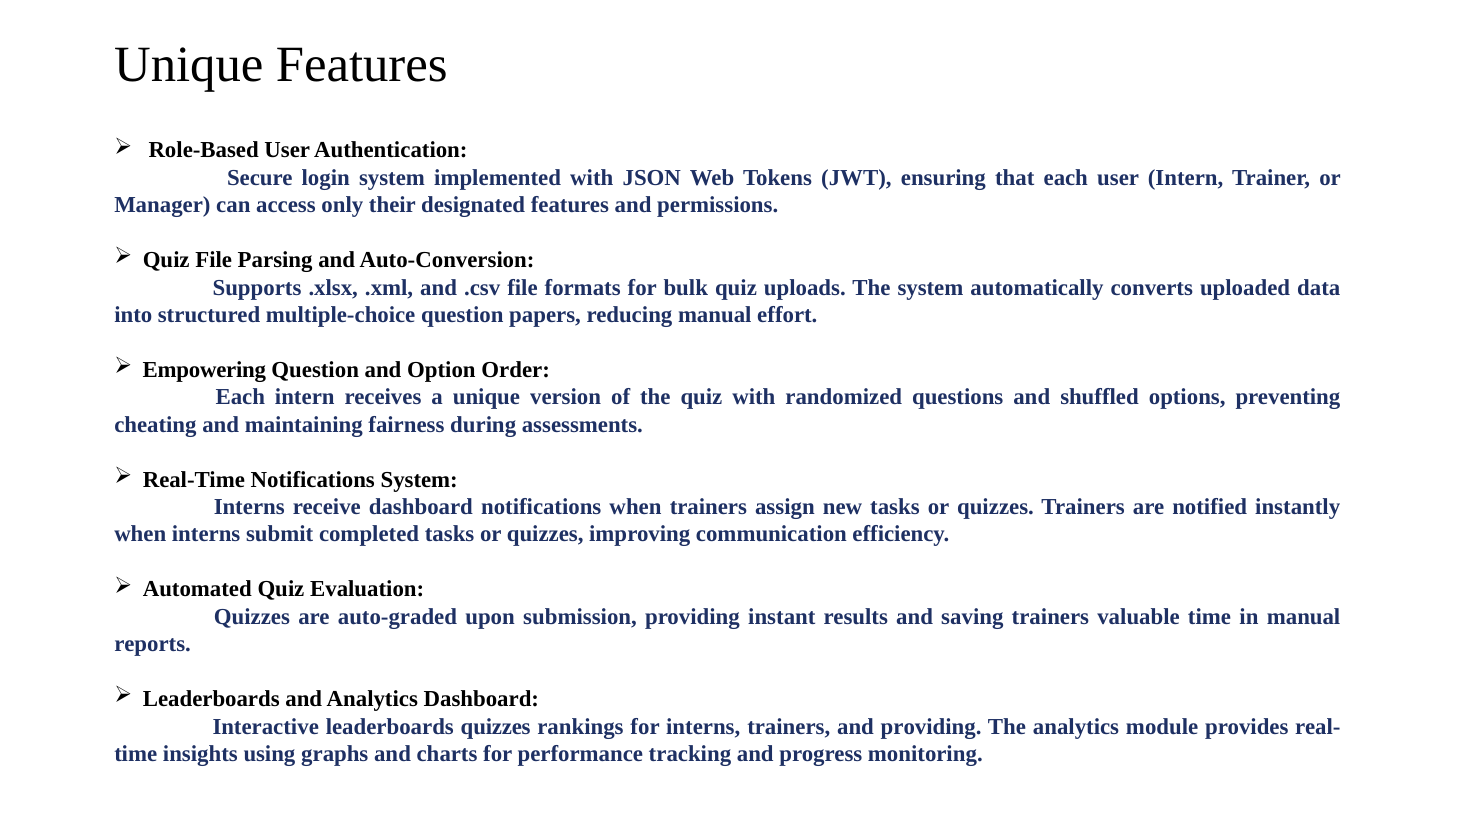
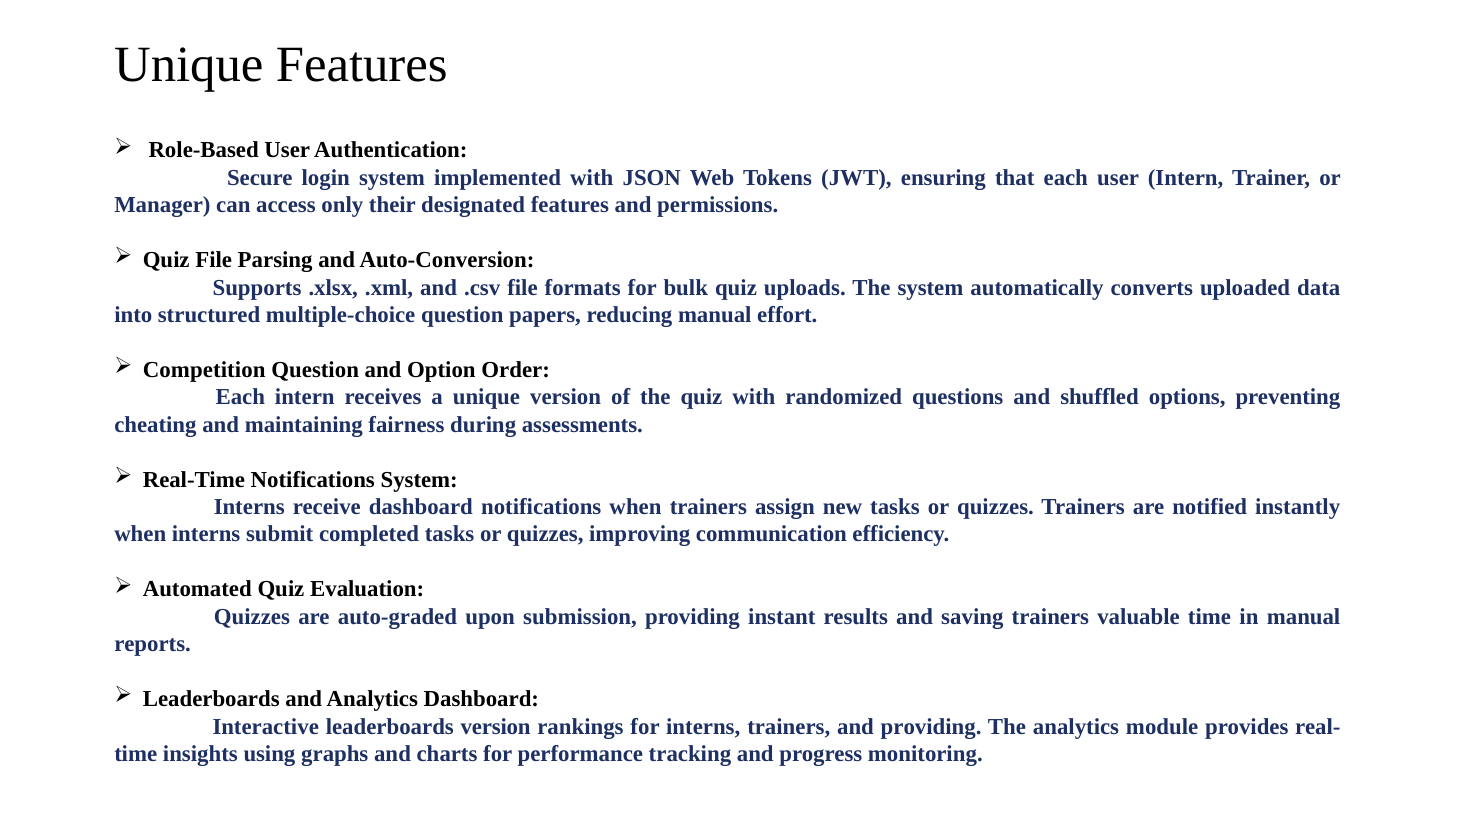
Empowering: Empowering -> Competition (204, 370)
leaderboards quizzes: quizzes -> version (496, 726)
